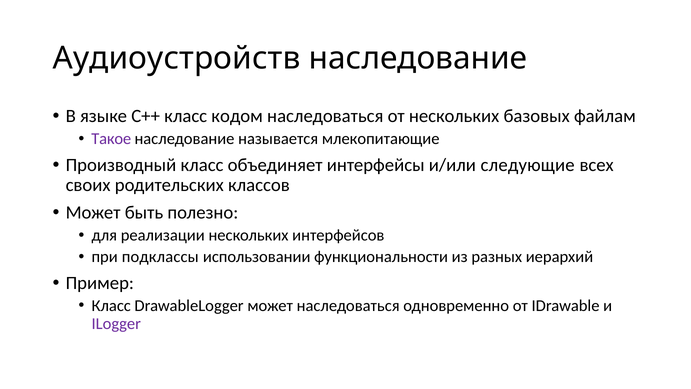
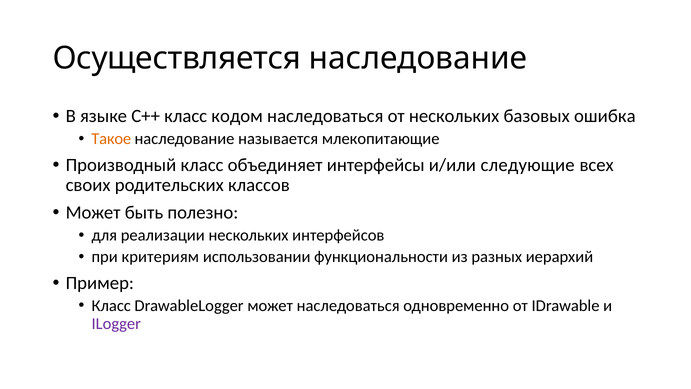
Аудиоустройств: Аудиоустройств -> Осуществляется (177, 58)
файлам: файлам -> ошибка (605, 116)
Такое colour: purple -> orange (111, 139)
подклассы: подклассы -> критериям (160, 257)
